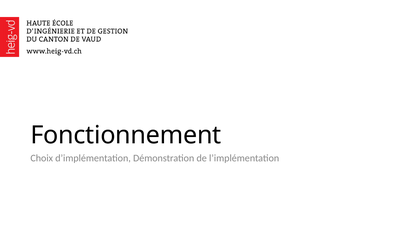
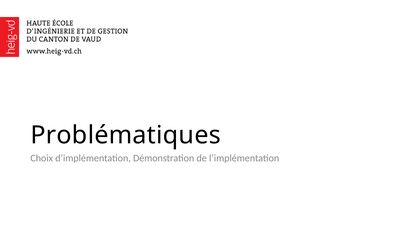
Fonctionnement: Fonctionnement -> Problématiques (126, 135)
